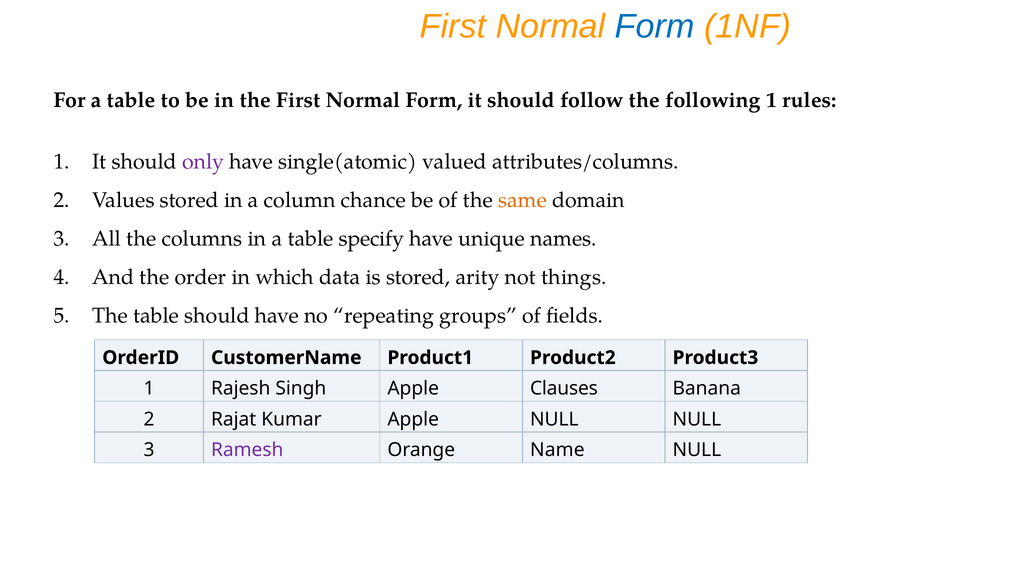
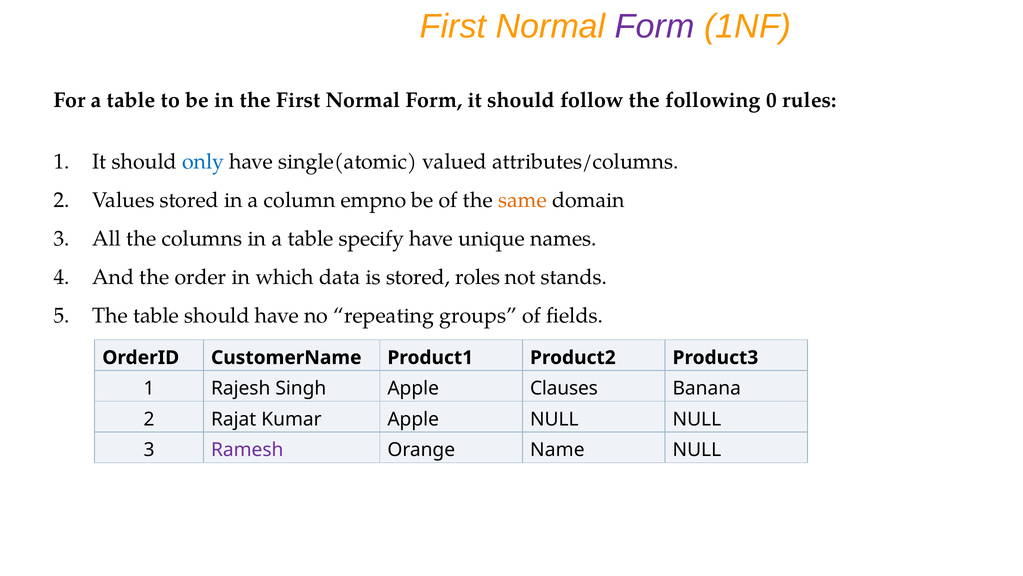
Form colour: blue -> purple (655, 27)
following 1: 1 -> 0 (771, 100)
only colour: purple -> blue (203, 162)
chance: chance -> empno (373, 200)
arity: arity -> roles (478, 277)
things: things -> stands (574, 277)
